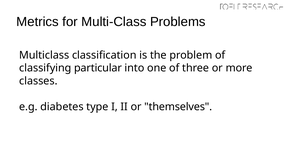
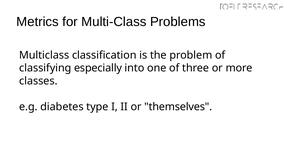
particular: particular -> especially (98, 68)
